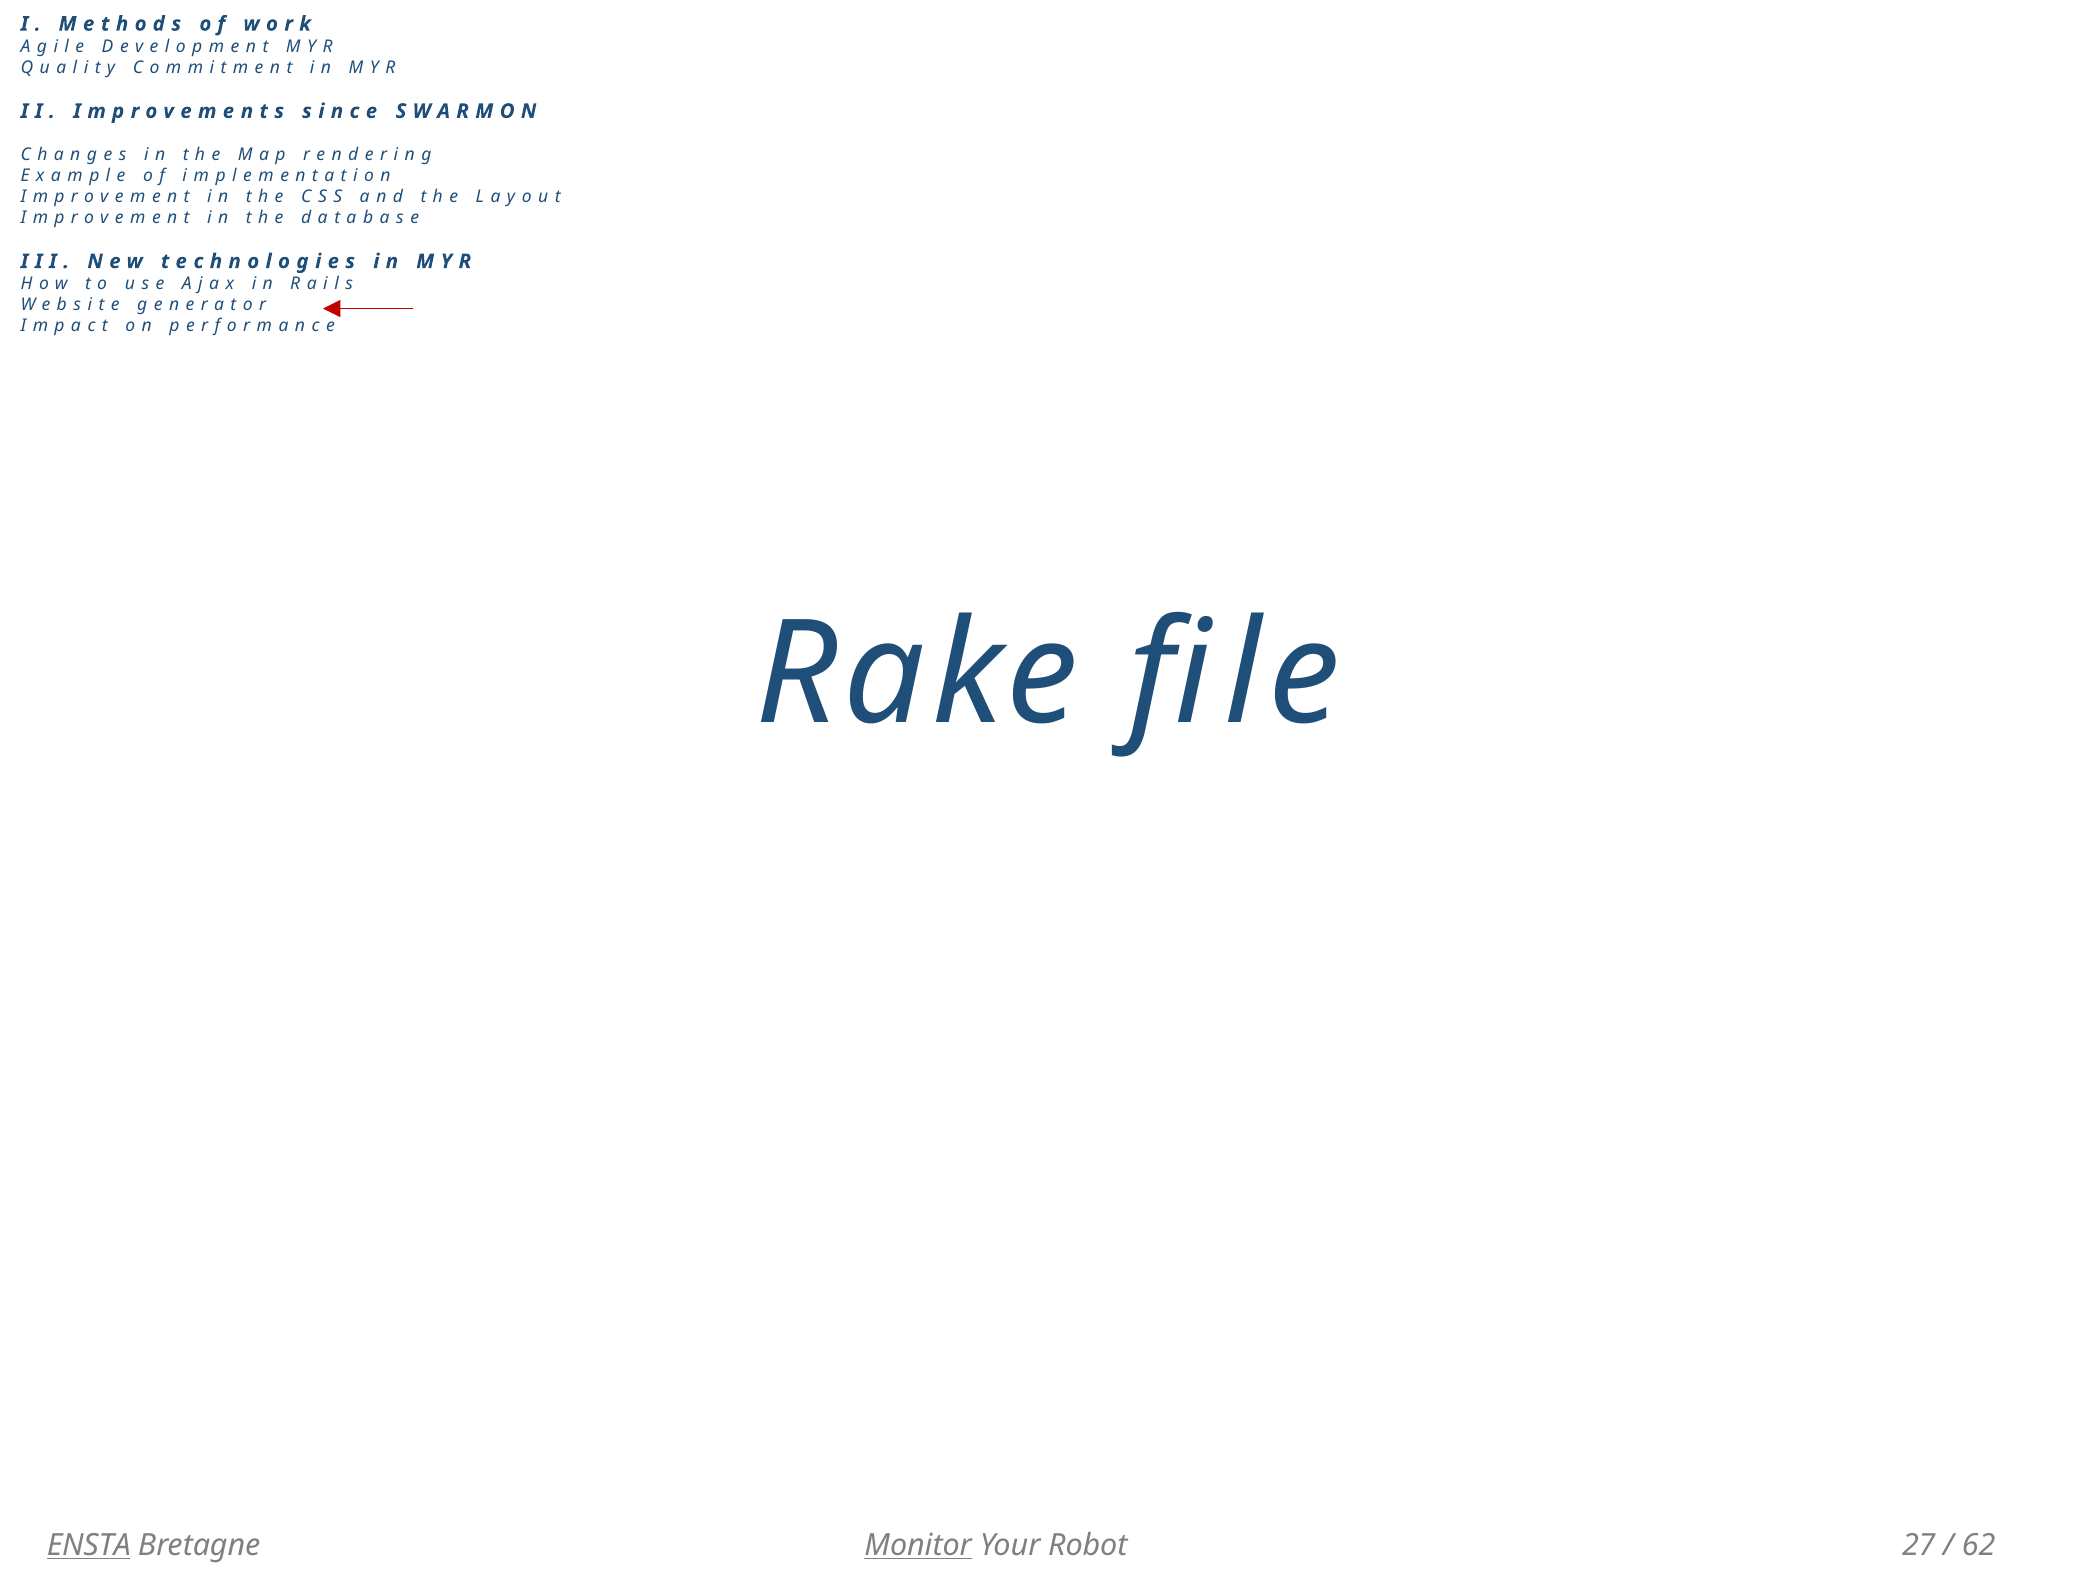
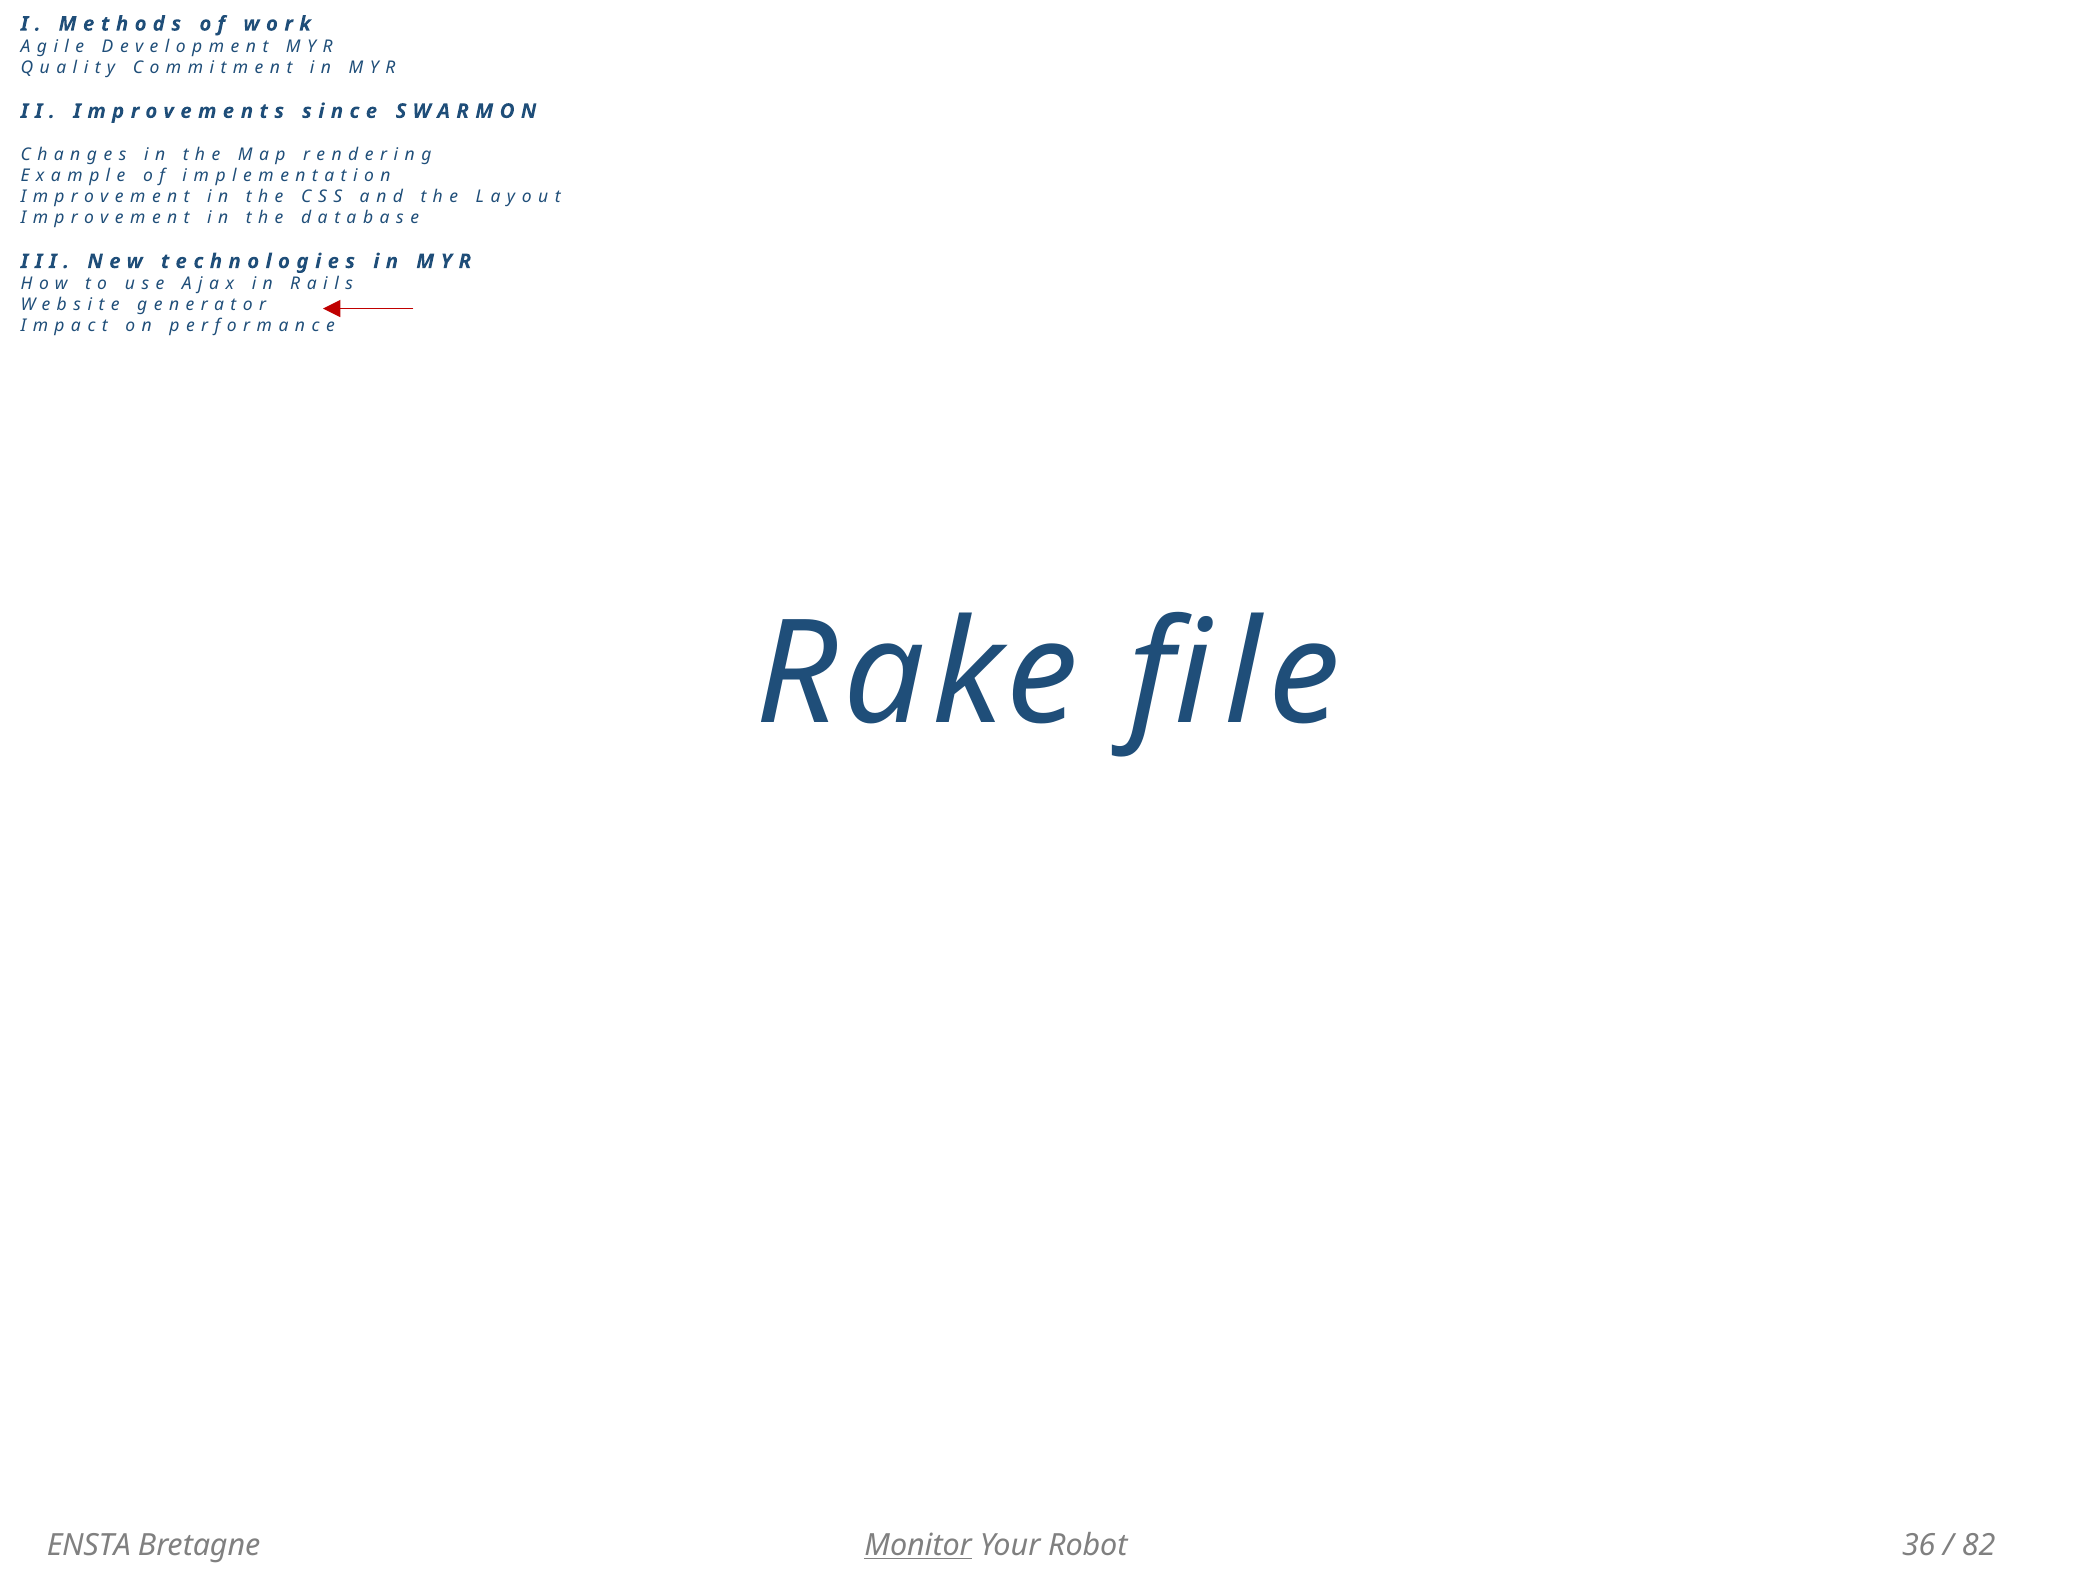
ENSTA underline: present -> none (89, 1545)
27: 27 -> 36 (1919, 1545)
62: 62 -> 82 (1979, 1545)
